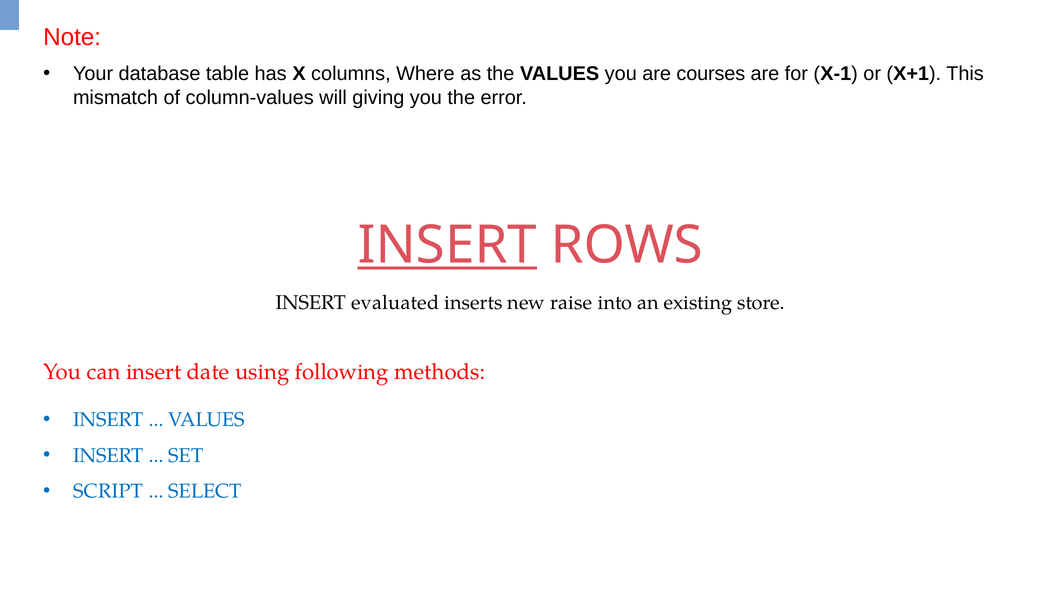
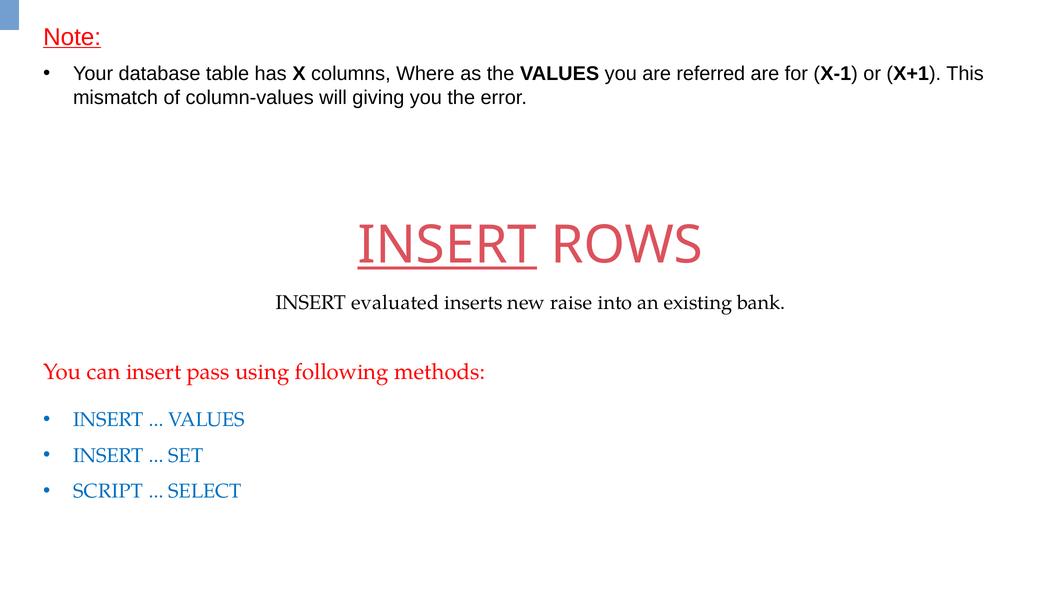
Note underline: none -> present (72, 37)
courses: courses -> referred (711, 74)
store: store -> bank (761, 302)
date: date -> pass (208, 372)
